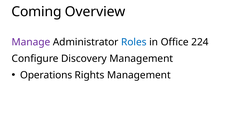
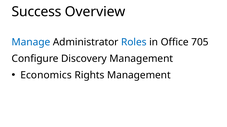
Coming: Coming -> Success (36, 12)
Manage colour: purple -> blue (31, 42)
224: 224 -> 705 (200, 42)
Operations: Operations -> Economics (46, 75)
